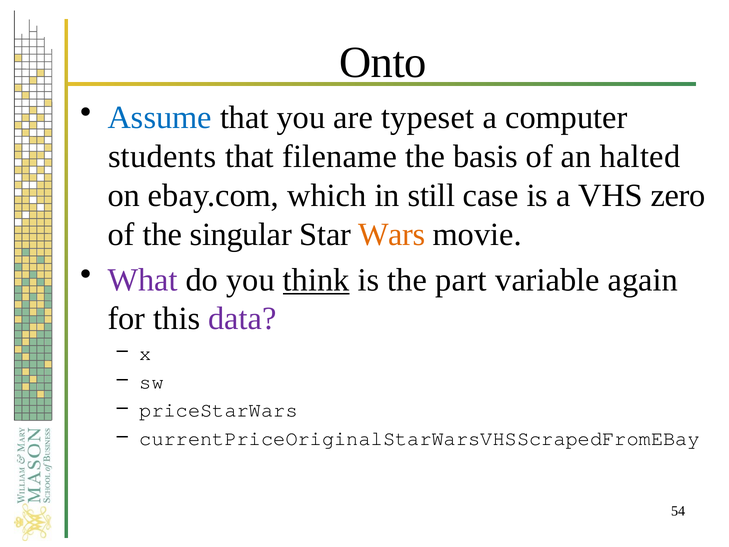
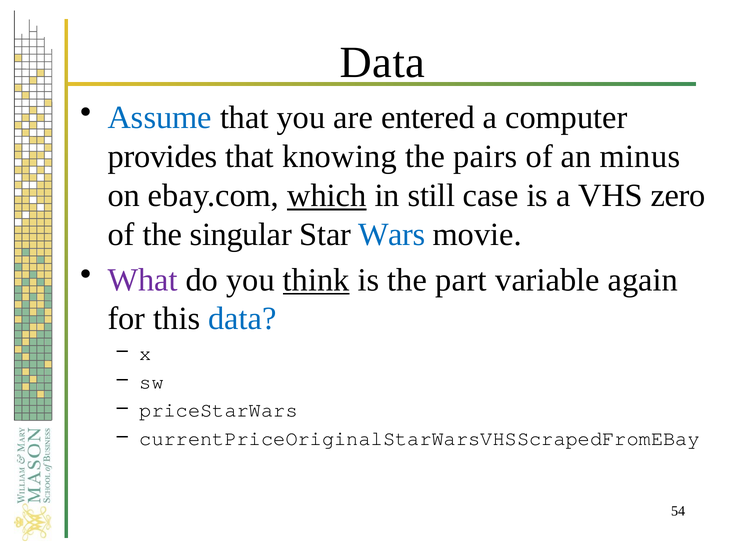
Onto: Onto -> Data (382, 63)
typeset: typeset -> entered (428, 118)
students: students -> provides (162, 157)
filename: filename -> knowing (340, 157)
basis: basis -> pairs (485, 157)
halted: halted -> minus (640, 157)
which underline: none -> present (327, 195)
Wars colour: orange -> blue (392, 234)
data colour: purple -> blue (242, 319)
